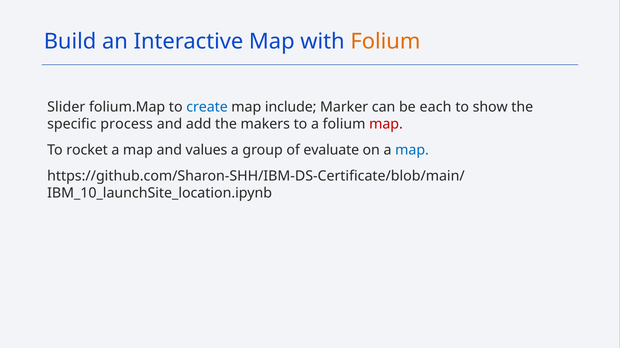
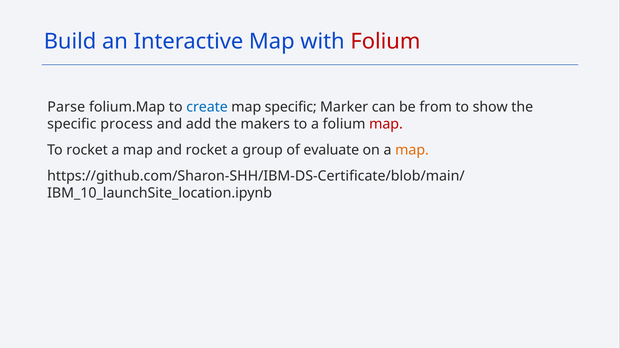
Folium colour: orange -> red (385, 41)
Slider: Slider -> Parse (66, 107)
map include: include -> specific (291, 107)
each: each -> from (436, 107)
and values: values -> rocket (206, 150)
map colour: blue -> orange (412, 150)
